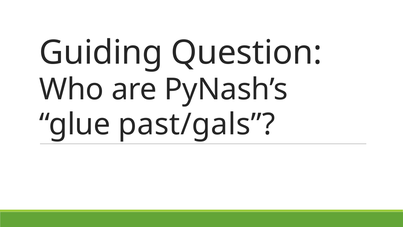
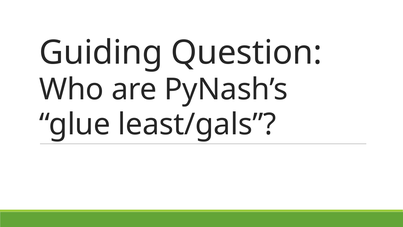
past/gals: past/gals -> least/gals (197, 124)
